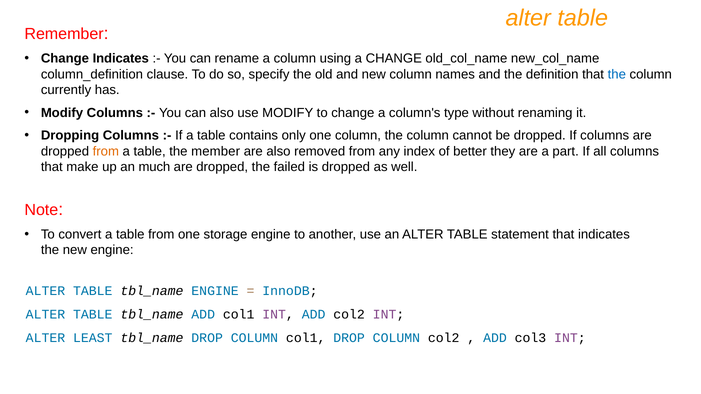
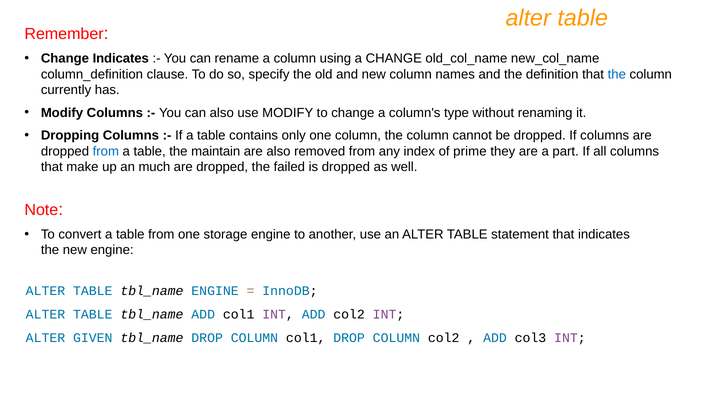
from colour: orange -> blue (106, 151)
member: member -> maintain (216, 151)
better: better -> prime (470, 151)
LEAST: LEAST -> GIVEN (93, 338)
